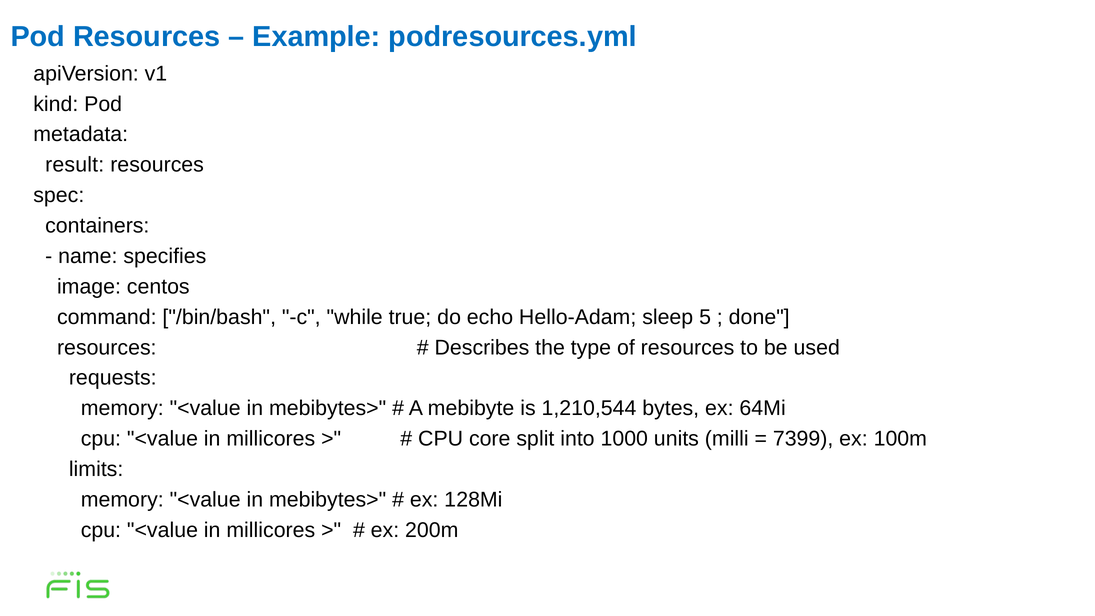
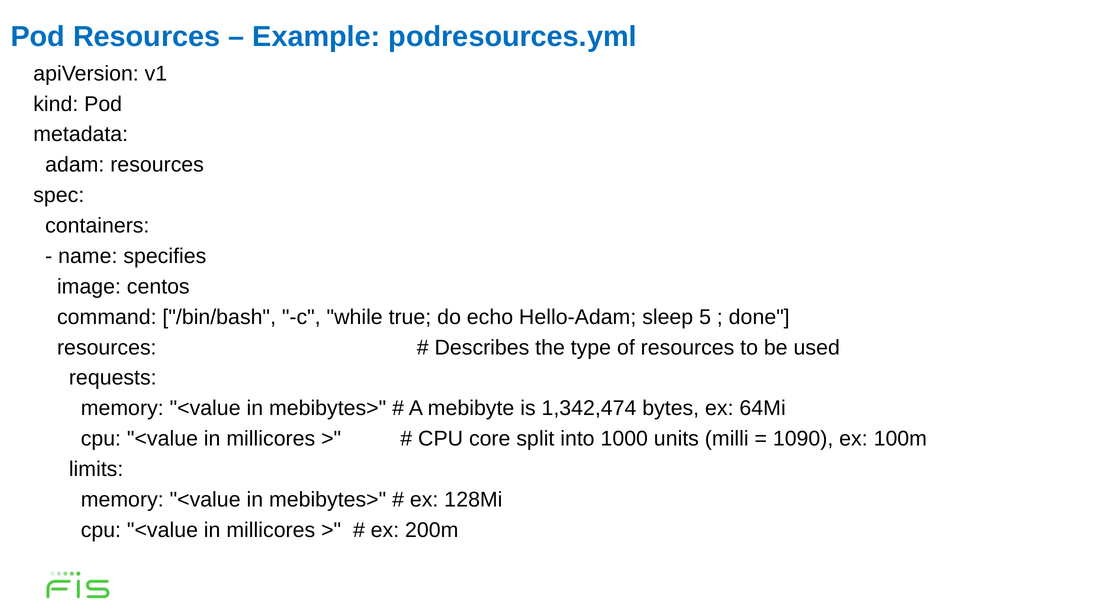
result: result -> adam (75, 165)
1,210,544: 1,210,544 -> 1,342,474 (589, 408)
7399: 7399 -> 1090 (803, 439)
